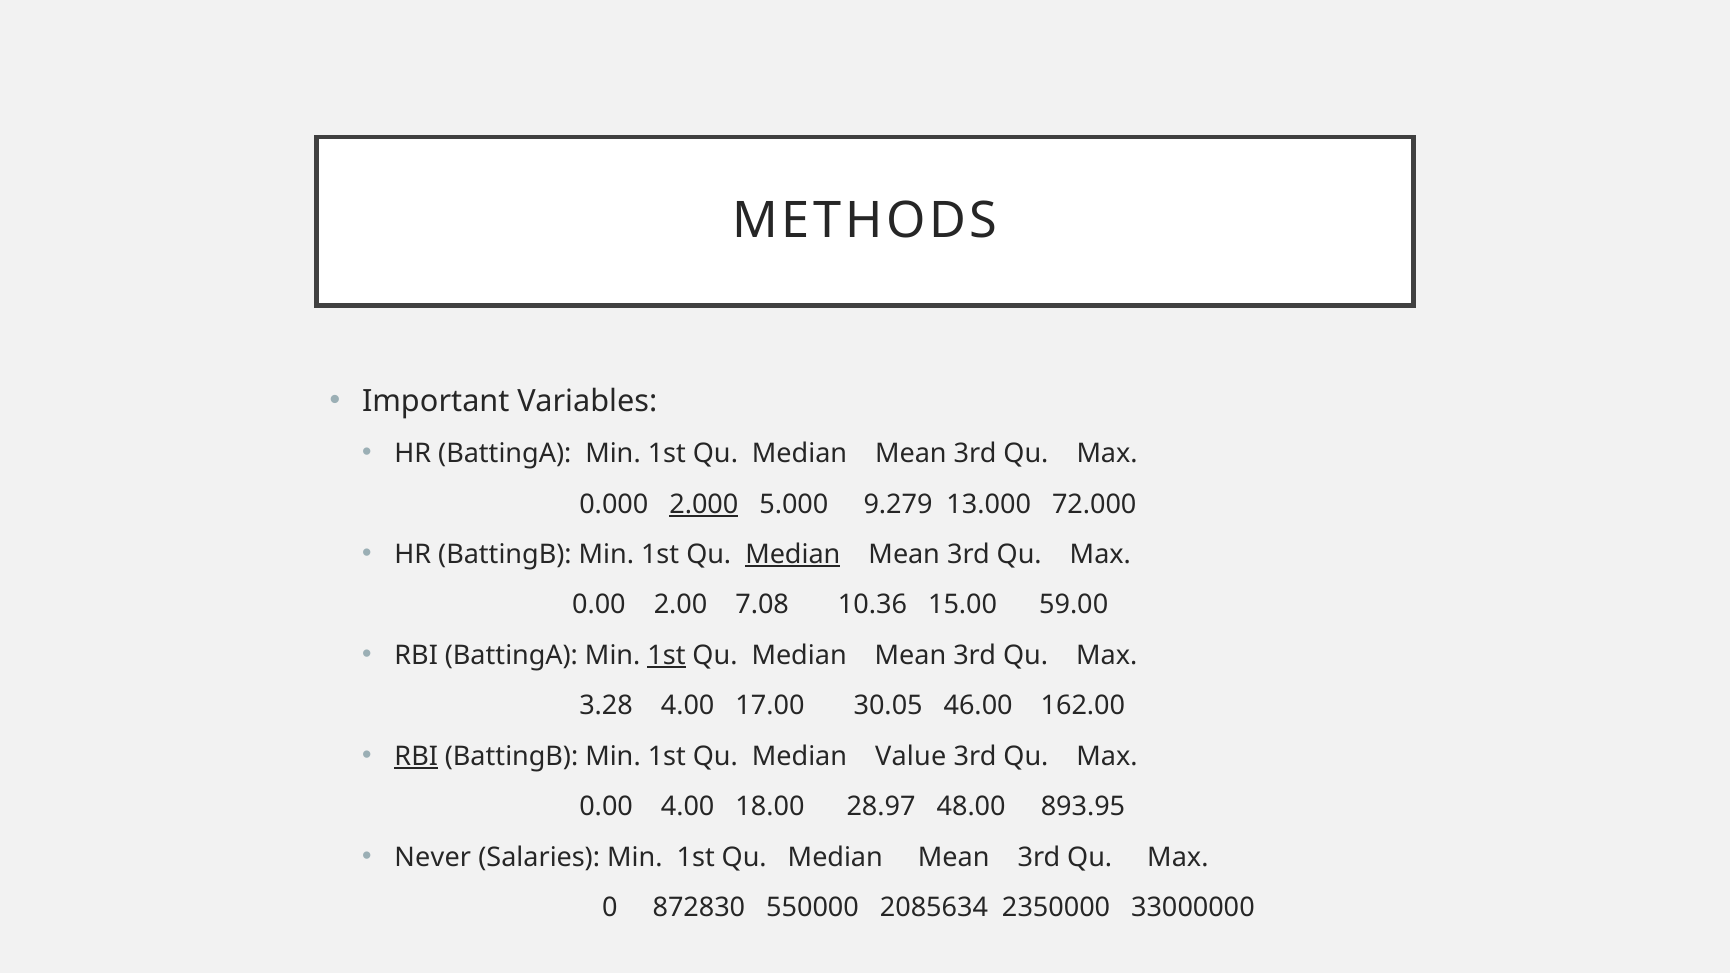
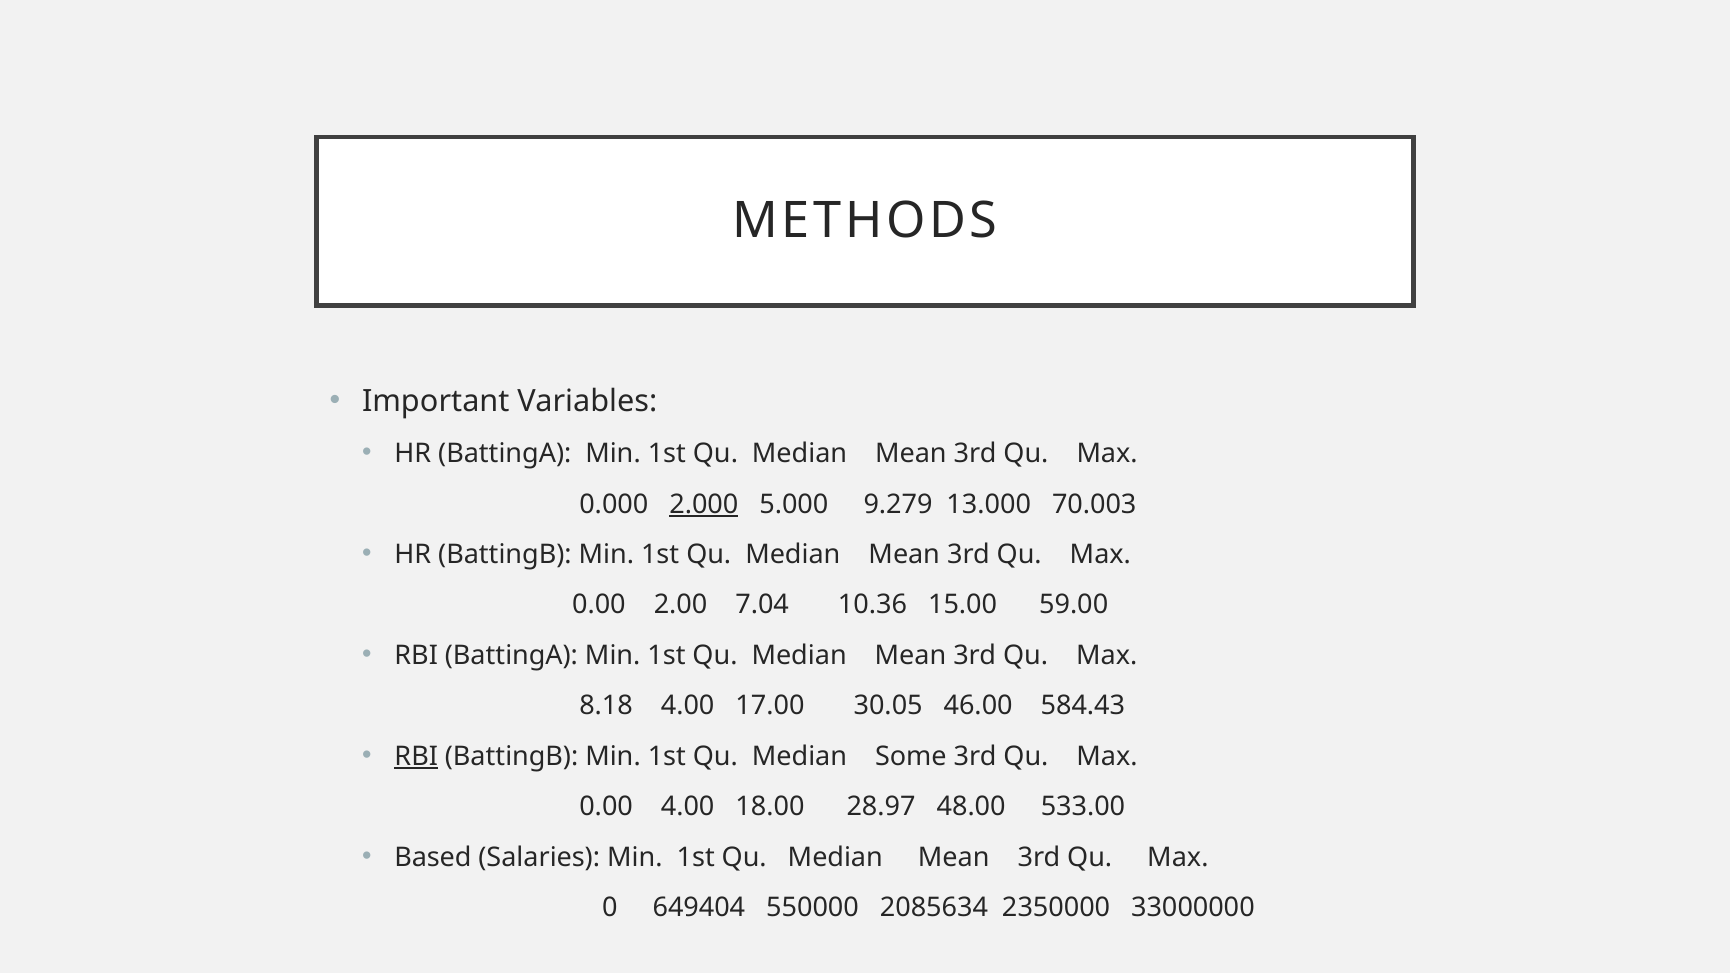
72.000: 72.000 -> 70.003 (1094, 504)
Median underline: present -> none (793, 555)
7.08: 7.08 -> 7.04 (762, 605)
1st underline: present -> none (666, 656)
3.28: 3.28 -> 8.18 (606, 706)
162.00: 162.00 -> 584.43 (1083, 706)
Value: Value -> Some (911, 757)
893.95: 893.95 -> 533.00 (1083, 807)
Never: Never -> Based (433, 857)
872830: 872830 -> 649404 (699, 908)
